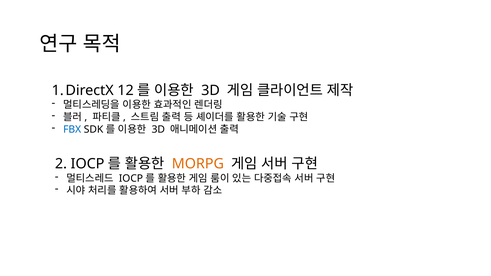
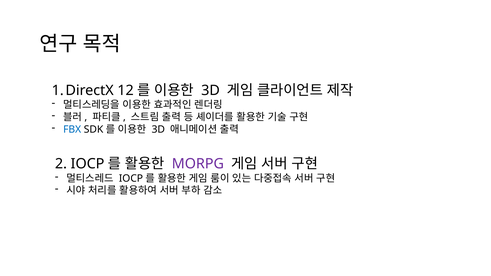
MORPG colour: orange -> purple (198, 164)
